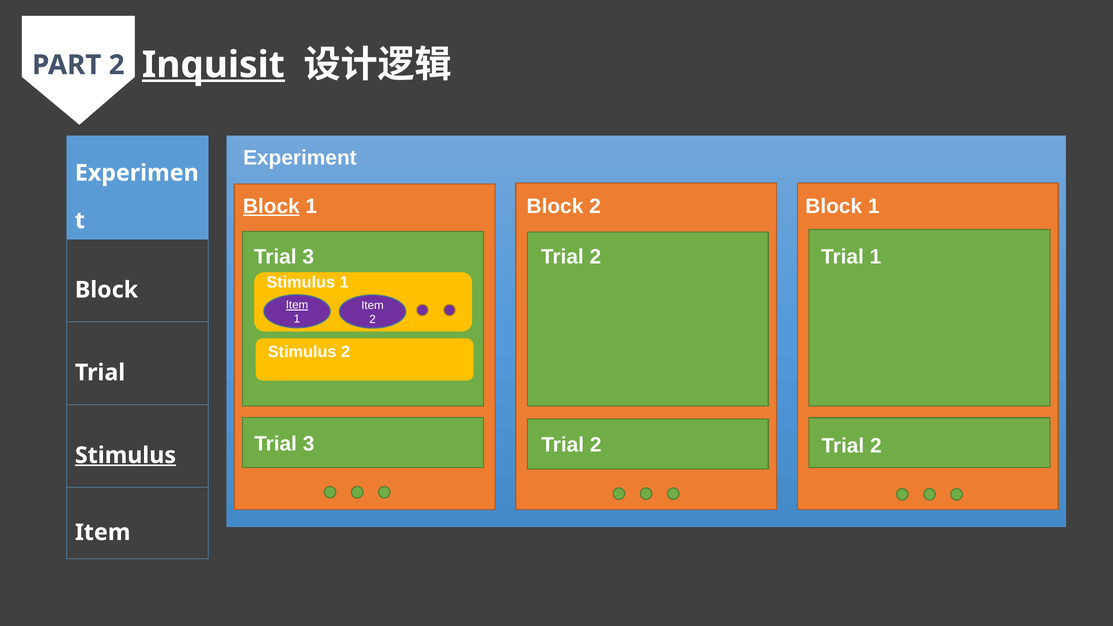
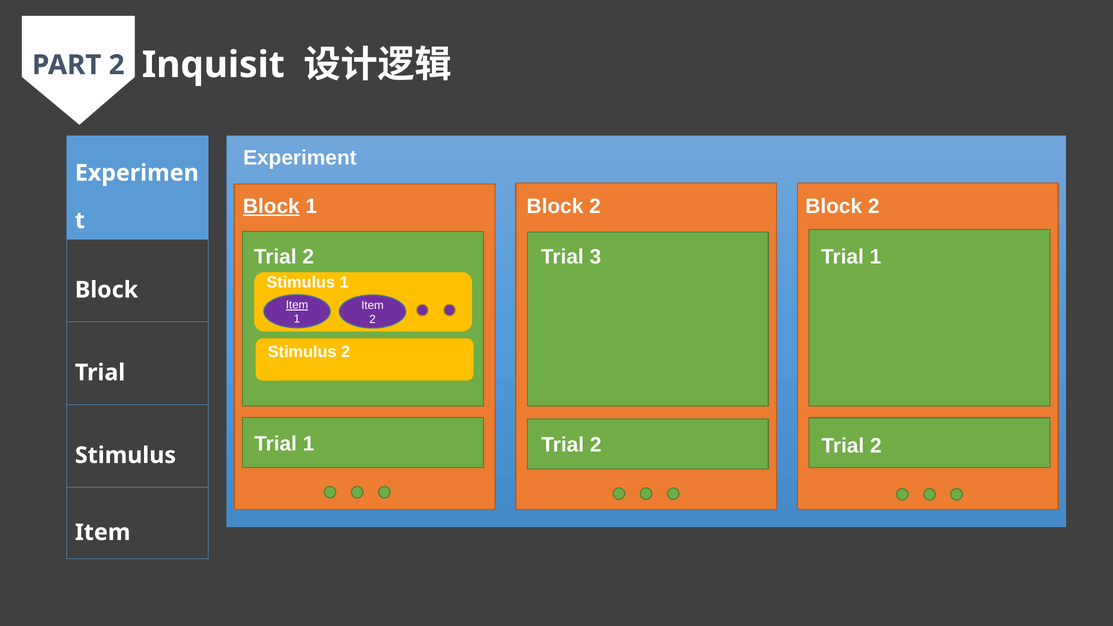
Inquisit underline: present -> none (213, 65)
2 Block 1: 1 -> 2 (874, 206)
3: 3 -> 2 (308, 257)
2: 2 -> 3 (595, 257)
3: 3 -> 1 (309, 444)
Stimulus underline: present -> none (125, 455)
